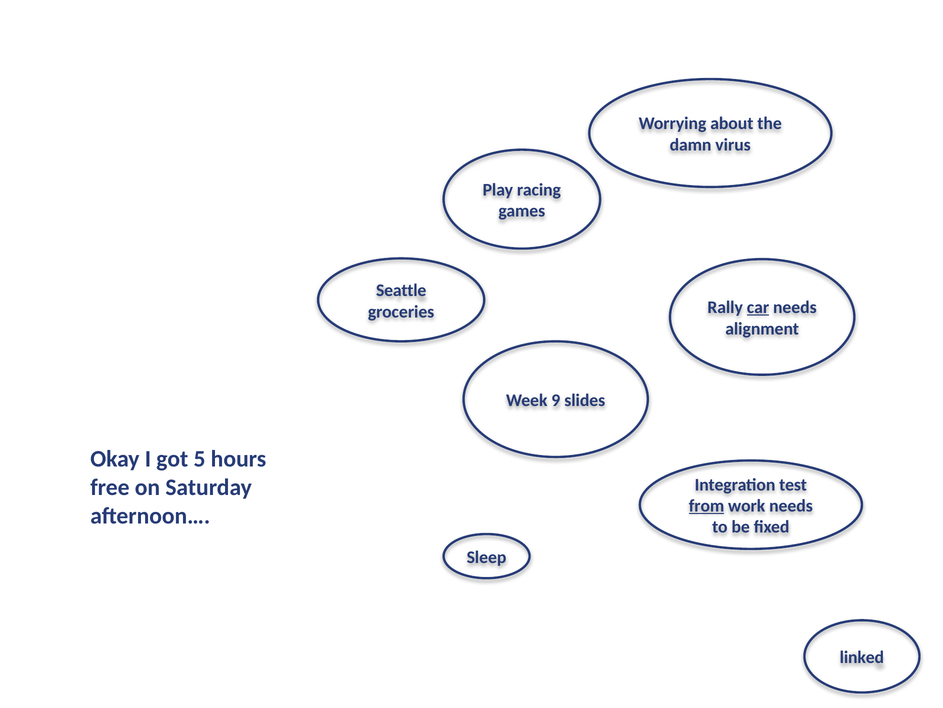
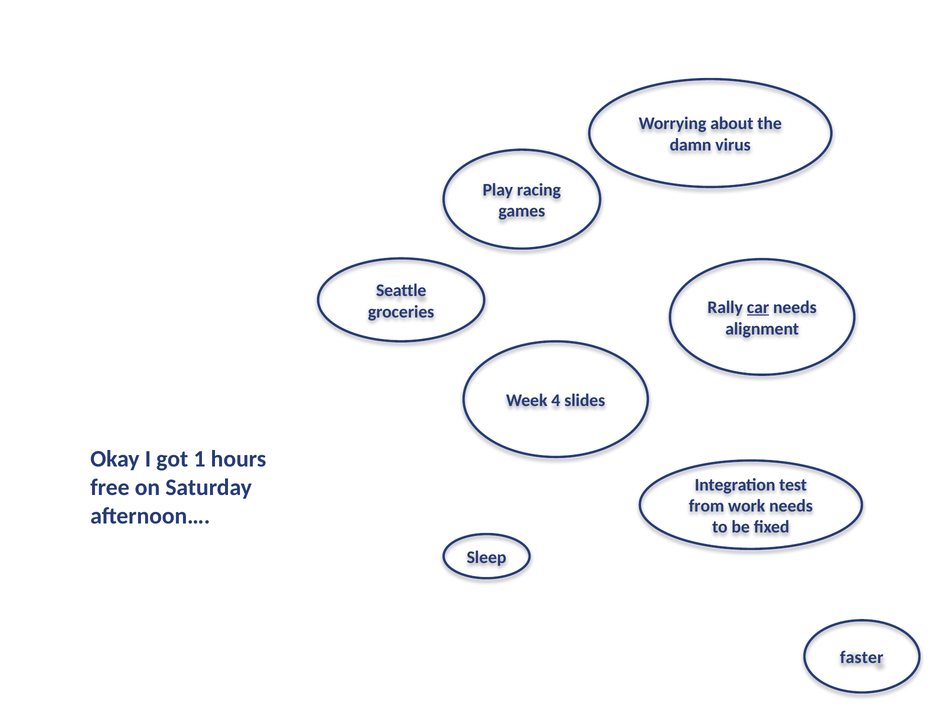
9: 9 -> 4 (556, 400)
5: 5 -> 1 (200, 459)
from underline: present -> none (707, 505)
linked: linked -> faster (862, 657)
